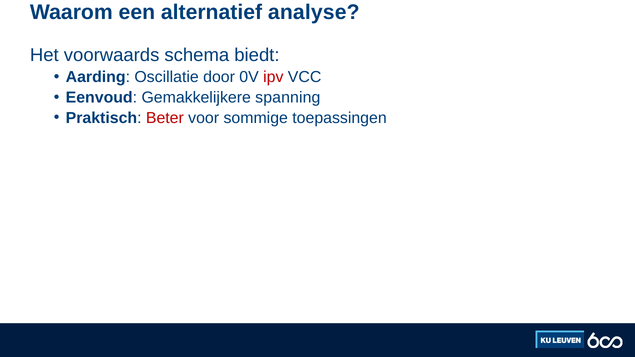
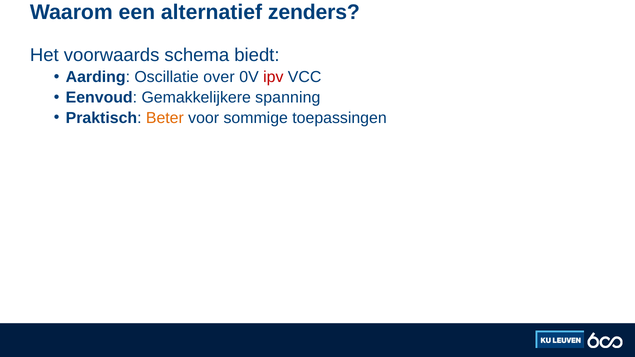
analyse: analyse -> zenders (314, 12)
door: door -> over (219, 77)
Beter colour: red -> orange (165, 118)
